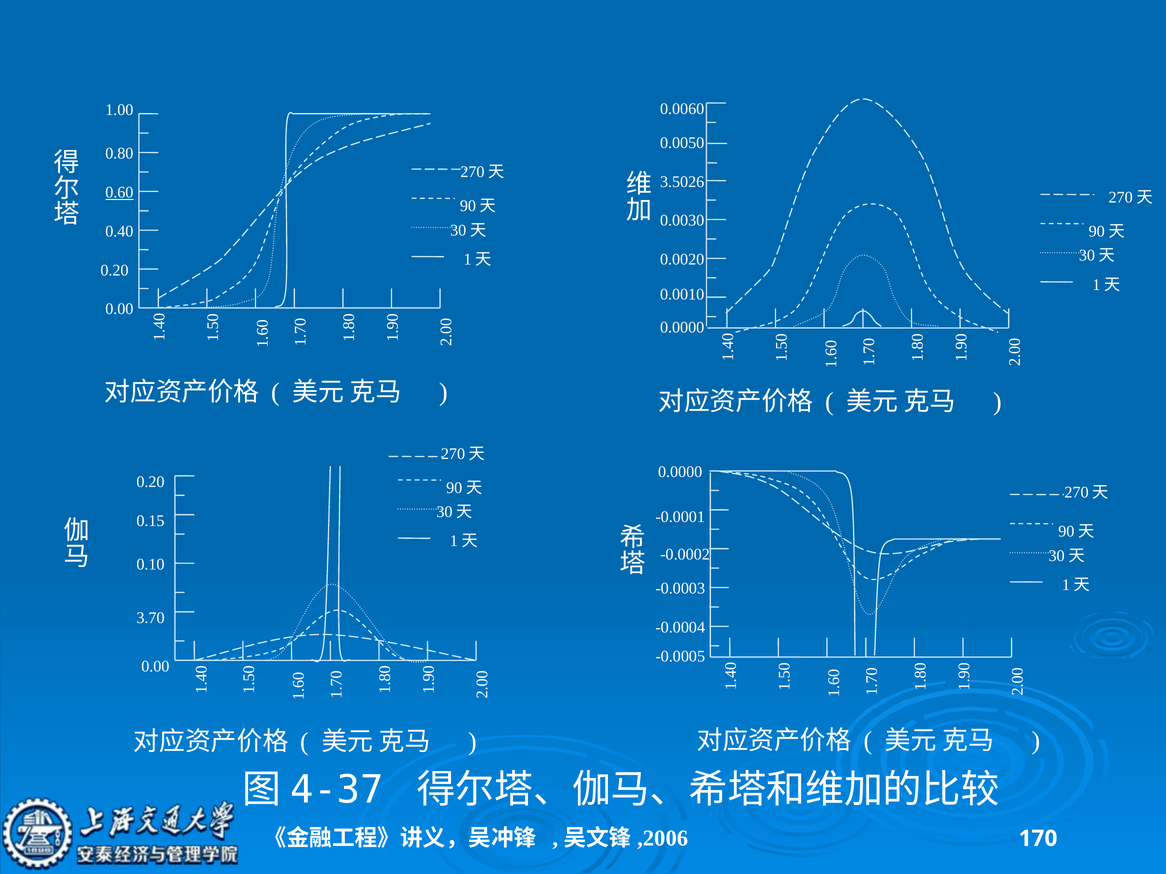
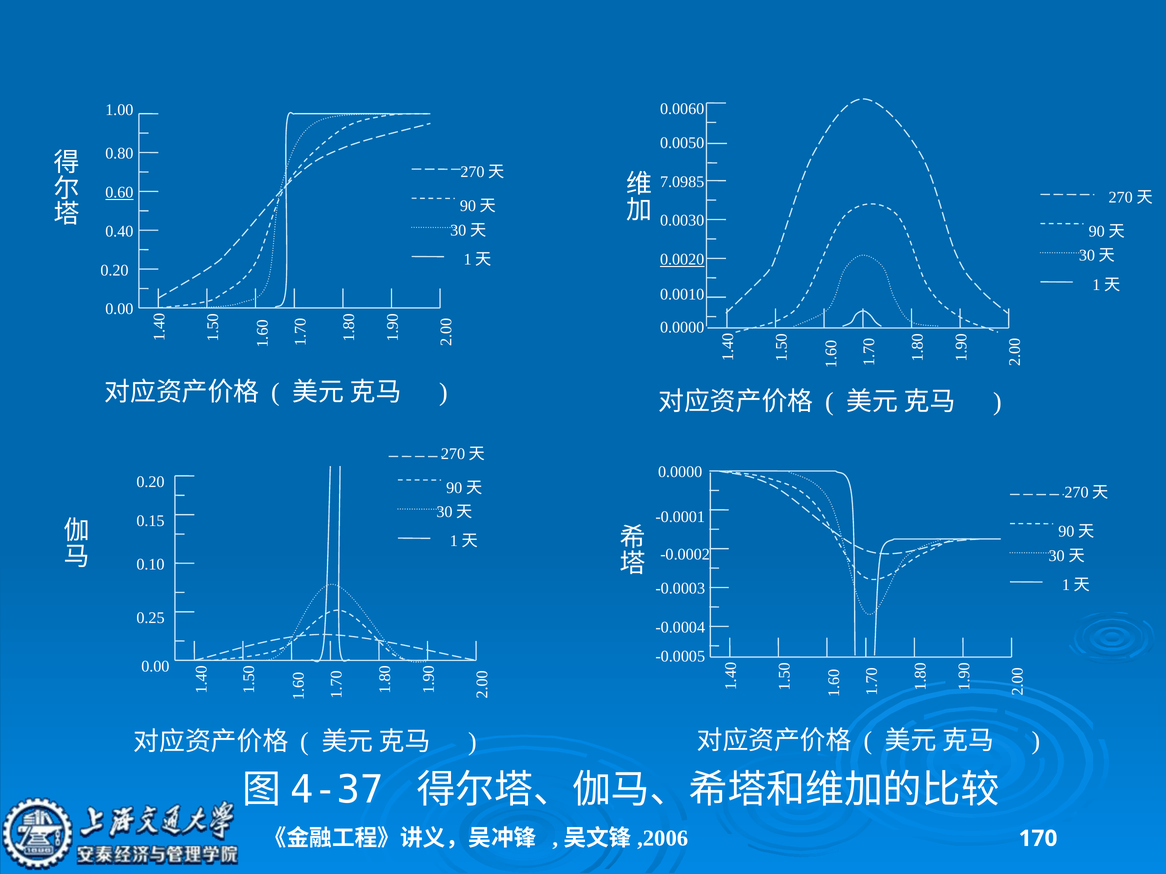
3.5026: 3.5026 -> 7.0985 (682, 182)
0.0020 underline: none -> present (682, 260)
3.70: 3.70 -> 0.25 (151, 618)
